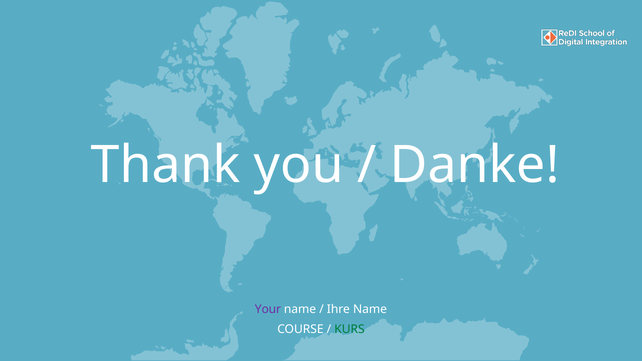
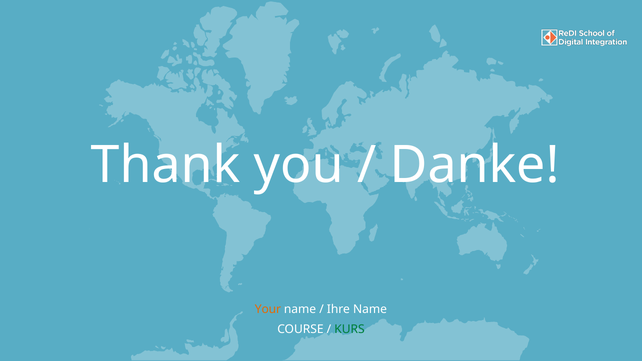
Your colour: purple -> orange (268, 309)
